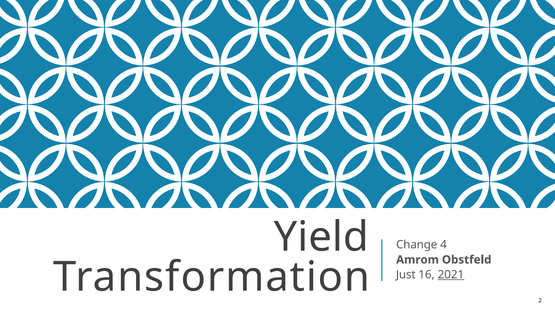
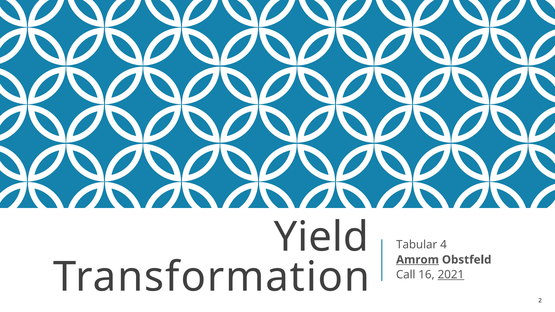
Change: Change -> Tabular (417, 245)
Amrom underline: none -> present (418, 260)
Just: Just -> Call (406, 275)
